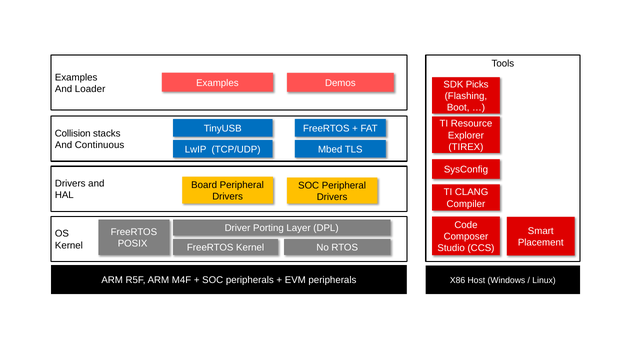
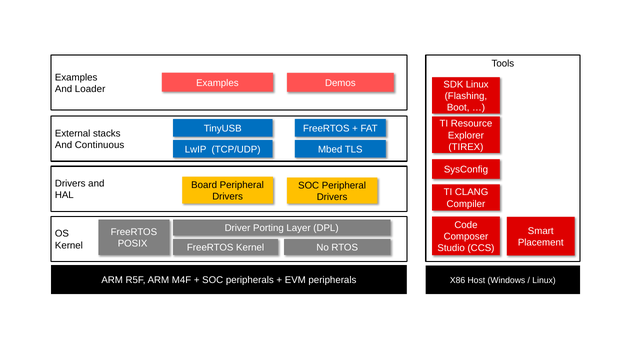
SDK Picks: Picks -> Linux (477, 84)
Collision: Collision -> External (73, 133)
